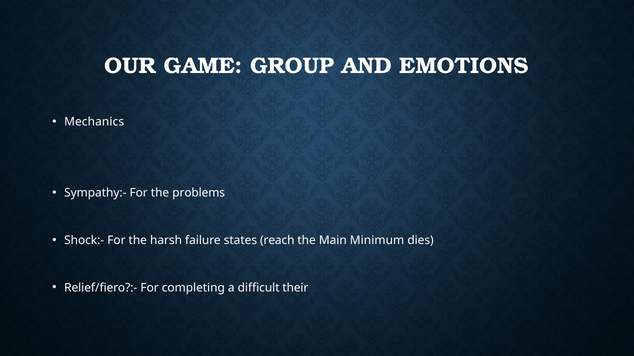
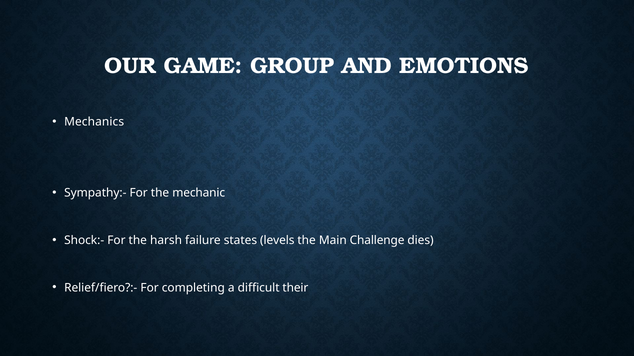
problems: problems -> mechanic (199, 193)
reach: reach -> levels (277, 241)
Minimum: Minimum -> Challenge (377, 241)
